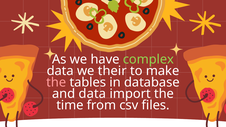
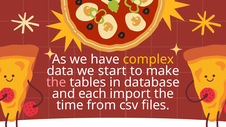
complex colour: light green -> yellow (148, 59)
their: their -> start (112, 71)
and data: data -> each (92, 94)
